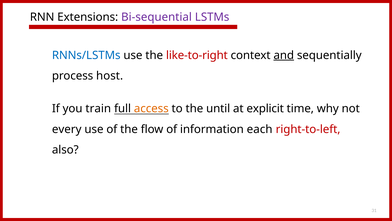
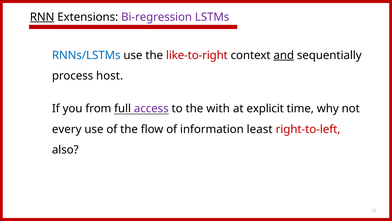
RNN underline: none -> present (42, 17)
Bi-sequential: Bi-sequential -> Bi-regression (157, 17)
train: train -> from (98, 108)
access colour: orange -> purple (151, 108)
until: until -> with (218, 108)
each: each -> least (260, 129)
